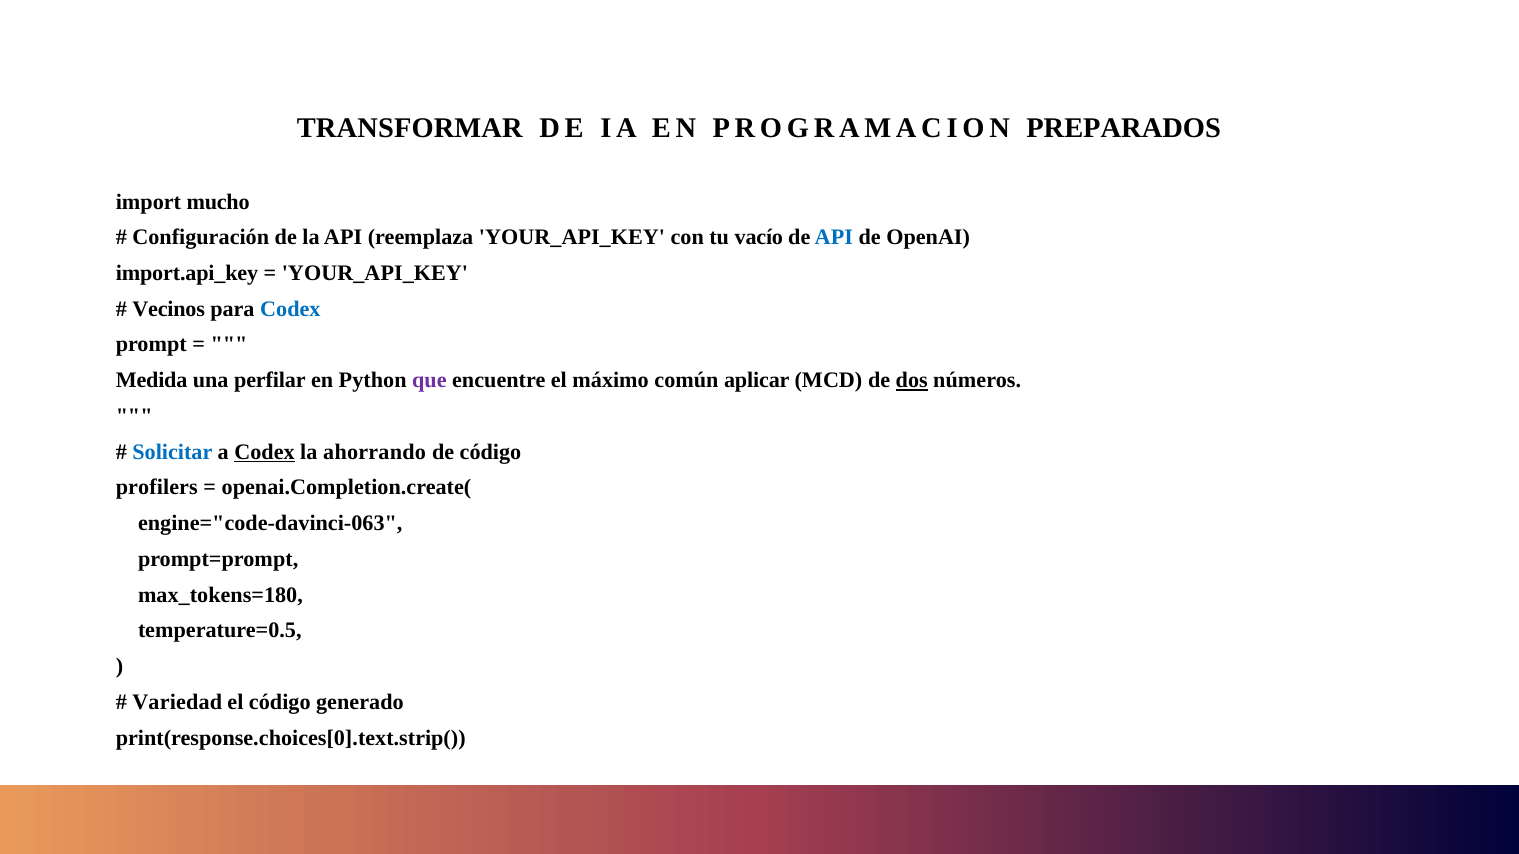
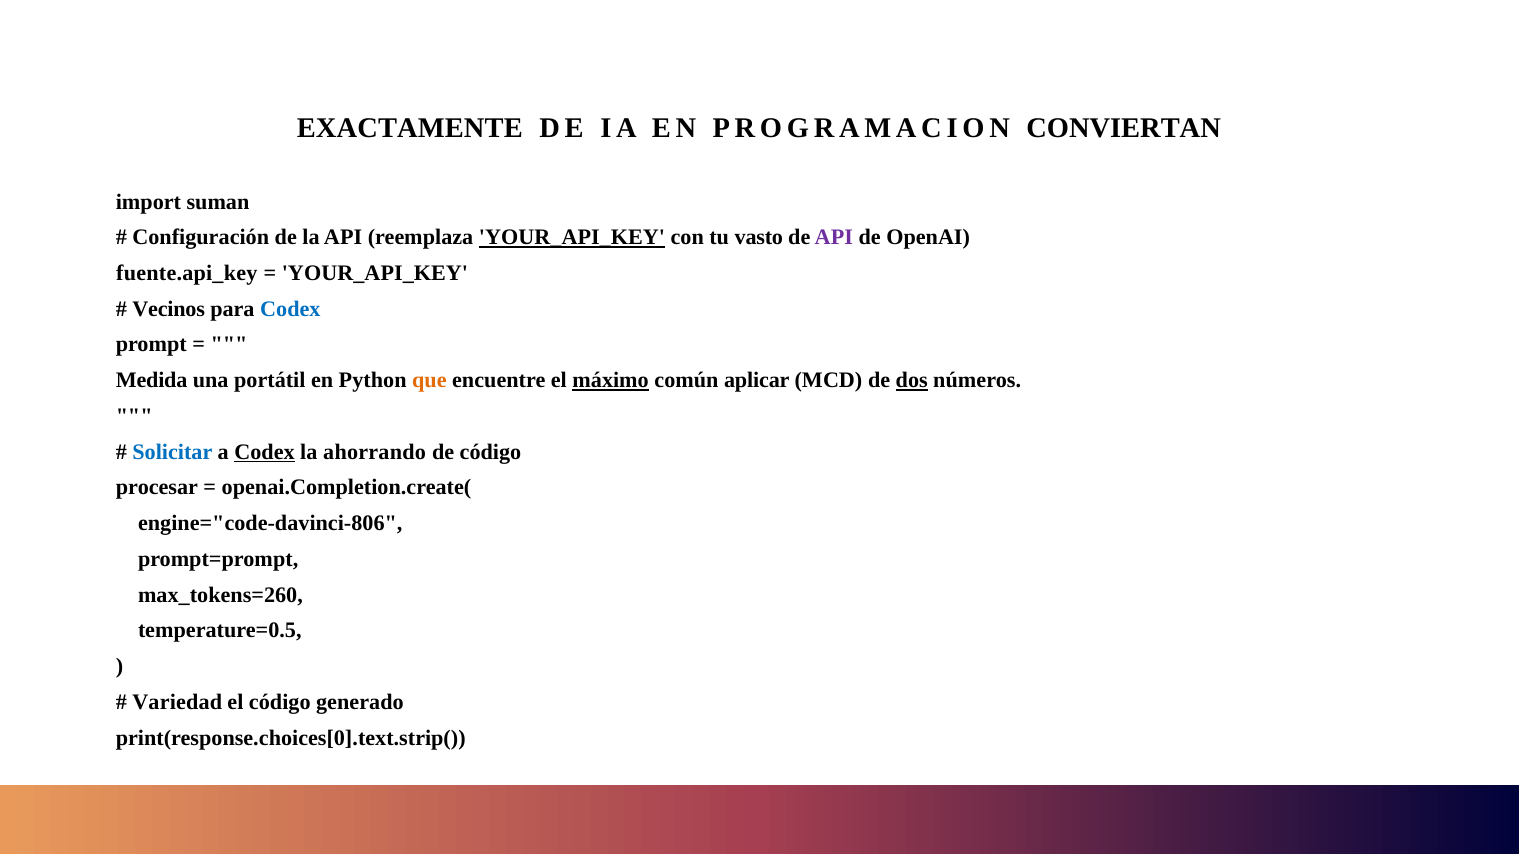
TRANSFORMAR: TRANSFORMAR -> EXACTAMENTE (410, 128)
PREPARADOS: PREPARADOS -> CONVIERTAN (1124, 128)
mucho: mucho -> suman (218, 202)
YOUR_API_KEY underline: none -> present (572, 238)
vacío: vacío -> vasto (759, 238)
API colour: blue -> purple (834, 238)
import.api_key: import.api_key -> fuente.api_key (187, 273)
perfilar: perfilar -> portátil (270, 381)
que colour: purple -> orange (429, 381)
máximo underline: none -> present (611, 381)
profilers: profilers -> procesar (157, 488)
engine="code-davinci-063: engine="code-davinci-063 -> engine="code-davinci-806 (270, 524)
max_tokens=180: max_tokens=180 -> max_tokens=260 (220, 595)
